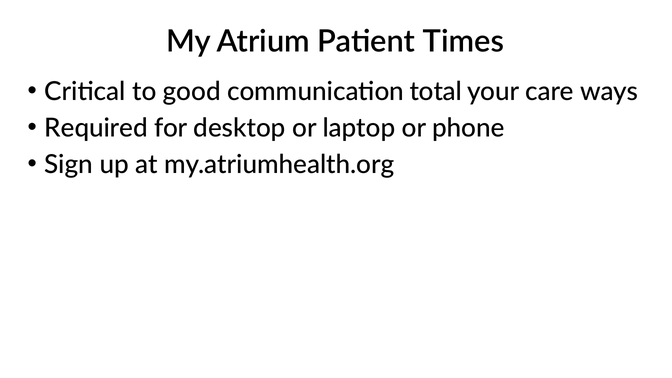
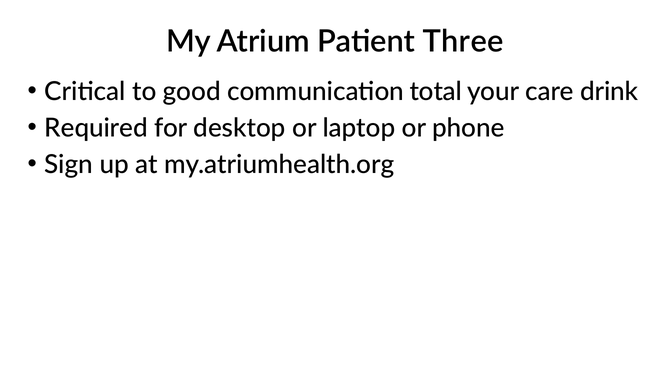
Times: Times -> Three (463, 42)
ways: ways -> drink (609, 91)
